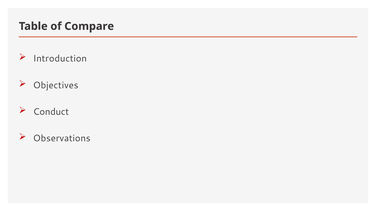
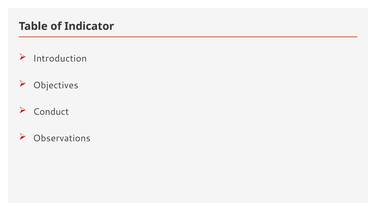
Compare: Compare -> Indicator (89, 26)
